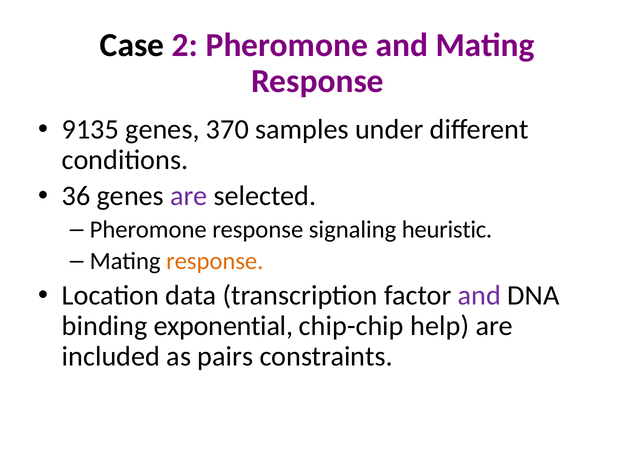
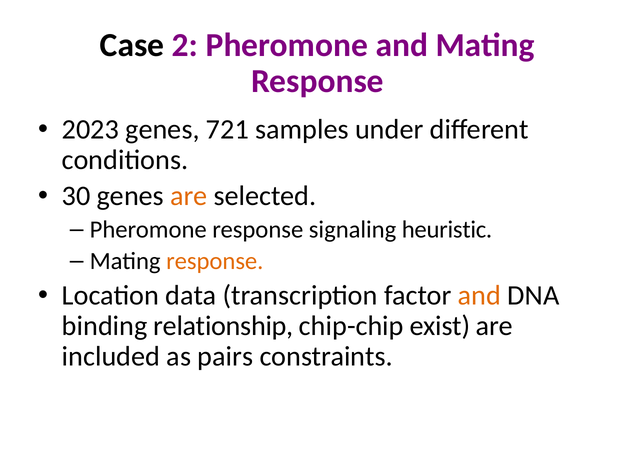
9135: 9135 -> 2023 (90, 129)
370: 370 -> 721 (227, 129)
36: 36 -> 30 (76, 196)
are colour: purple -> orange (189, 196)
and colour: purple -> orange (479, 295)
exponential: exponential -> relationship (223, 326)
help: help -> exist (440, 326)
